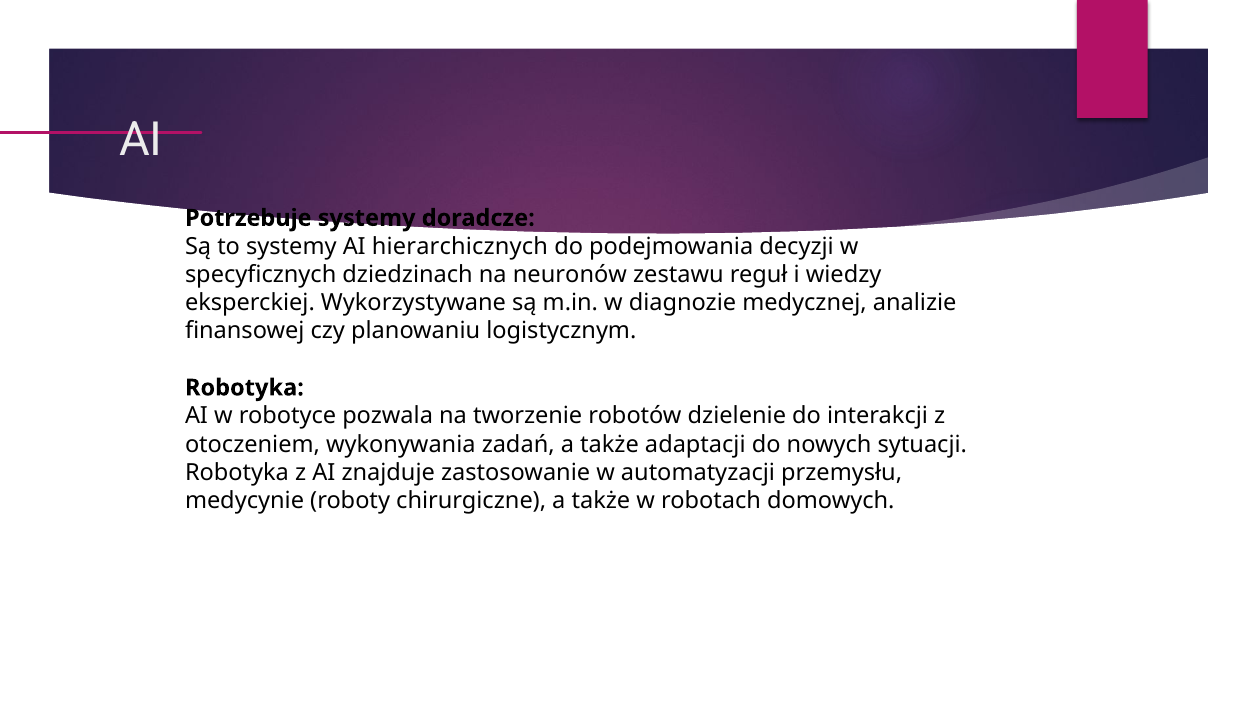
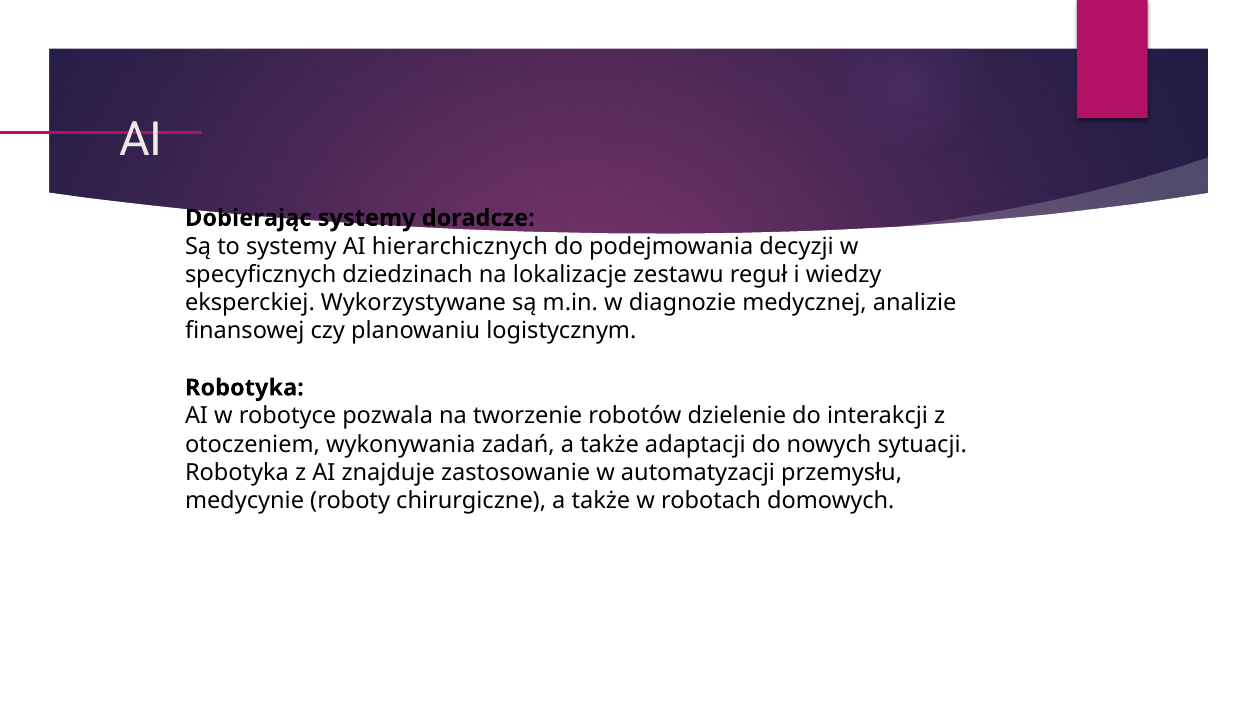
Potrzebuje: Potrzebuje -> Dobierając (248, 218)
neuronów: neuronów -> lokalizacje (570, 275)
